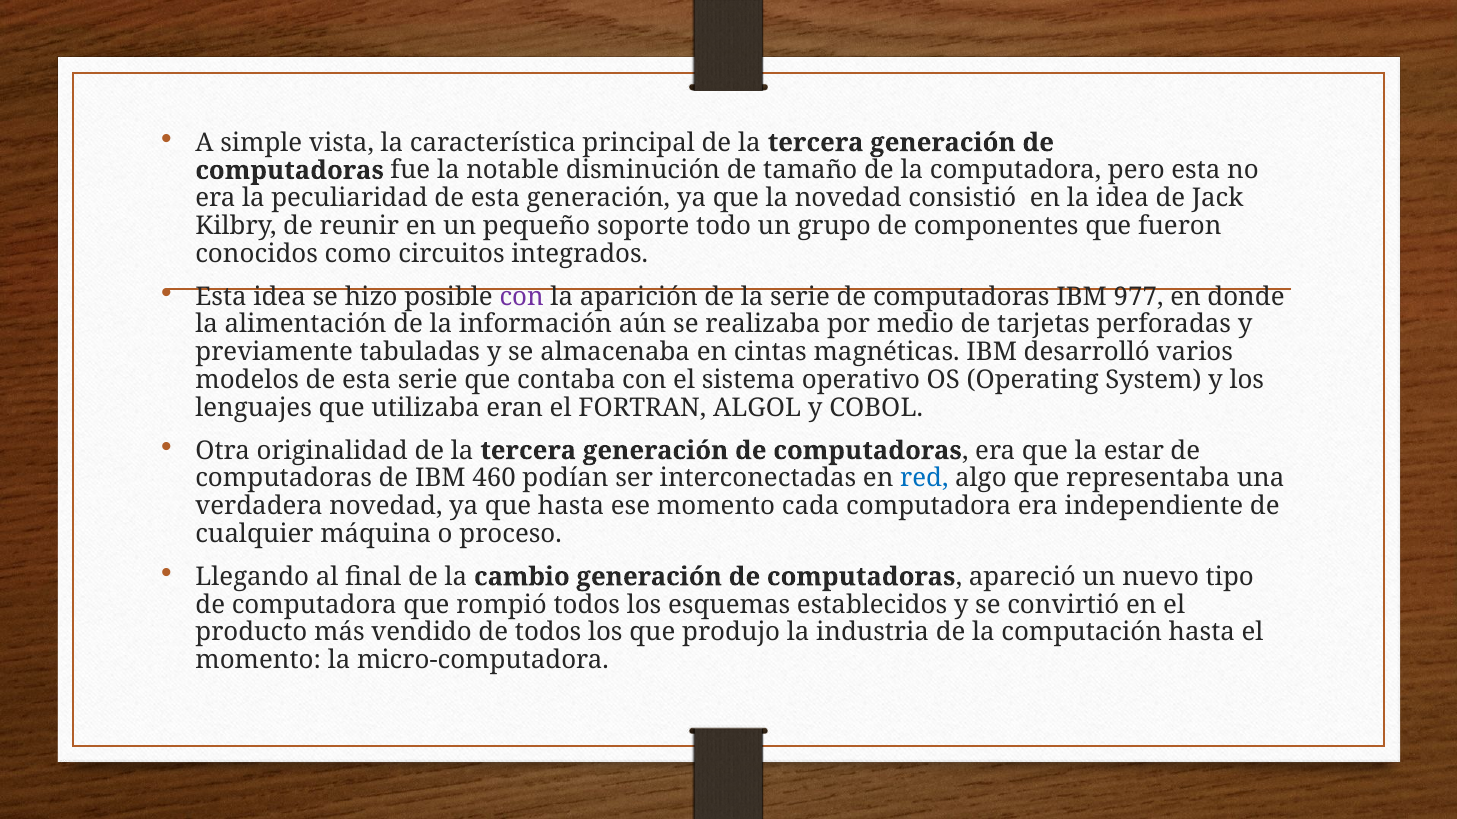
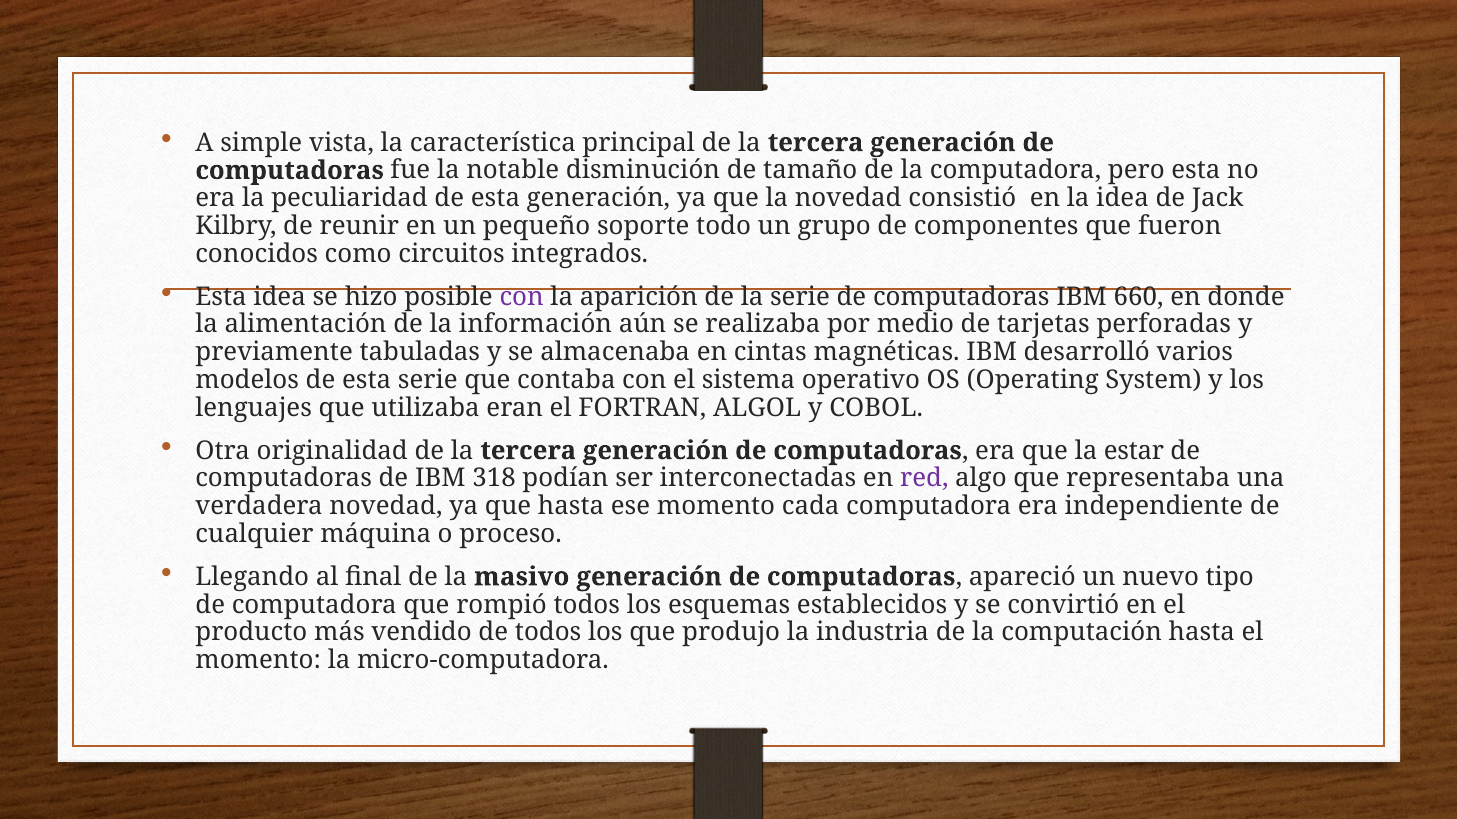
977: 977 -> 660 (1139, 297)
460: 460 -> 318 (494, 479)
red colour: blue -> purple (924, 479)
cambio: cambio -> masivo (522, 577)
